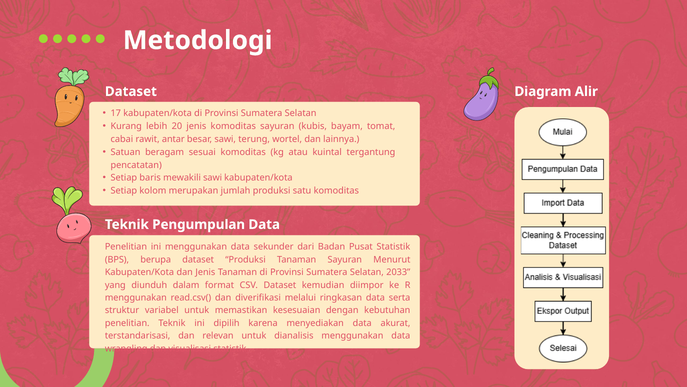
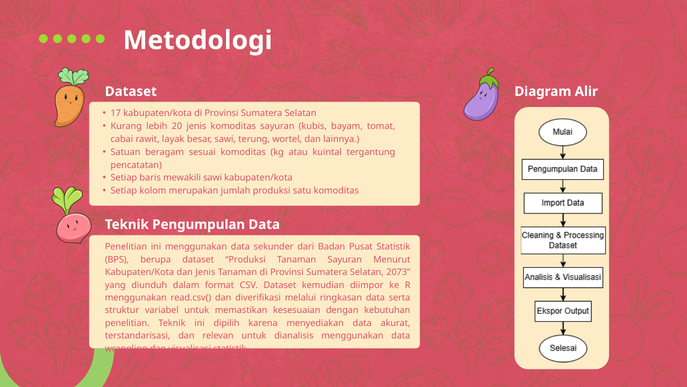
antar: antar -> layak (173, 139)
2033: 2033 -> 2073 (398, 272)
